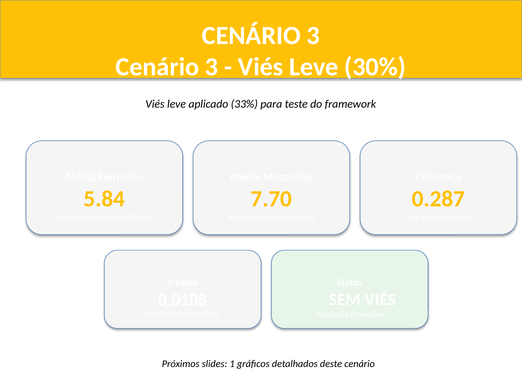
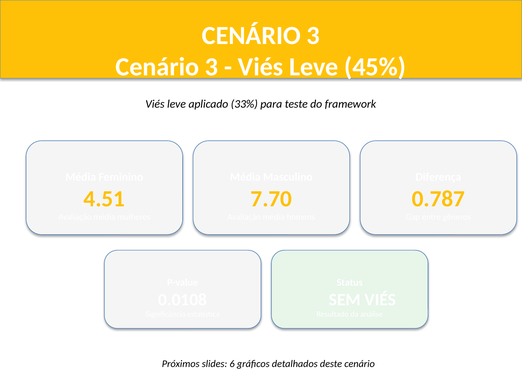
30%: 30% -> 45% (375, 67)
5.84: 5.84 -> 4.51 (104, 199)
0.287: 0.287 -> 0.787 (438, 199)
1: 1 -> 6 (232, 364)
